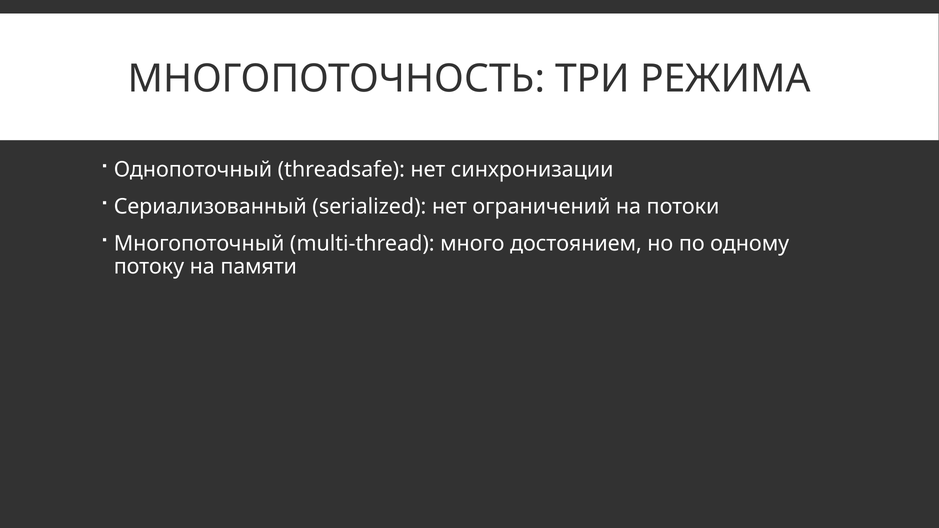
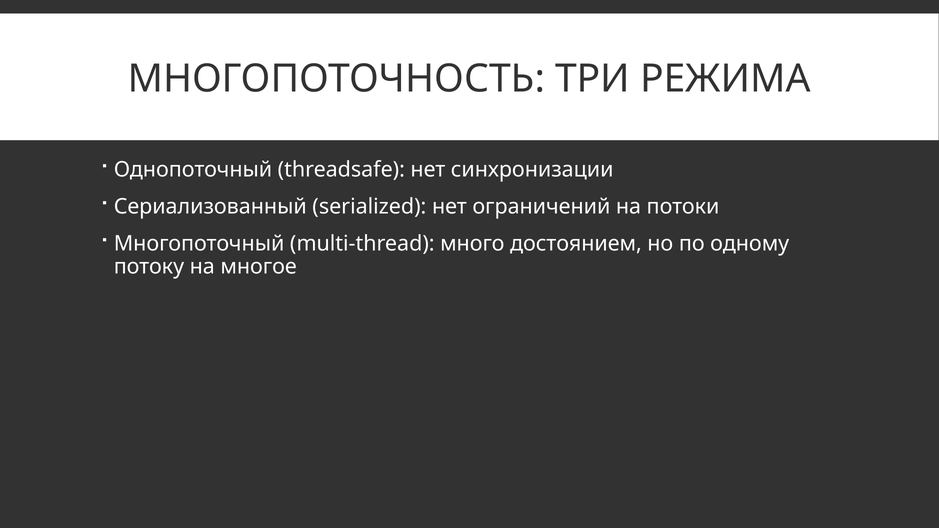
памяти: памяти -> многое (259, 267)
